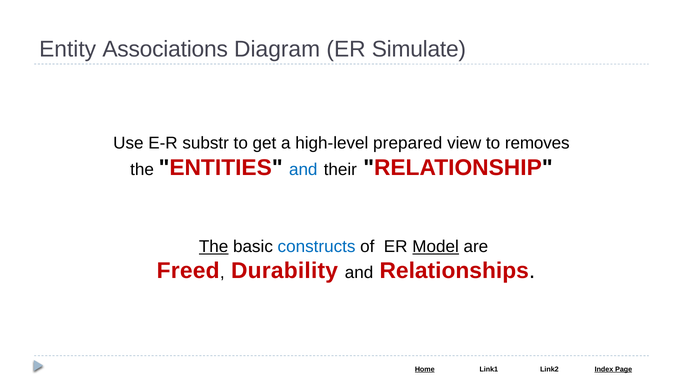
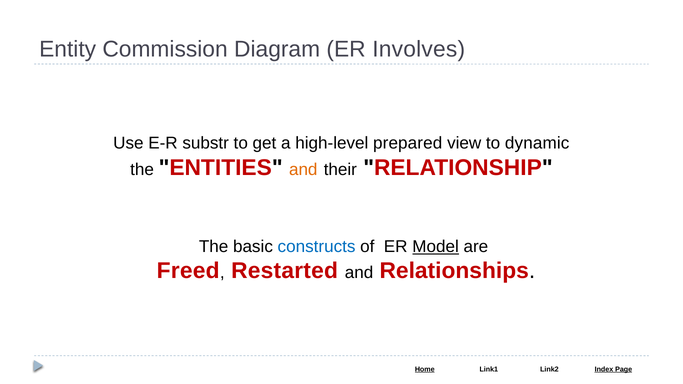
Associations: Associations -> Commission (165, 49)
Simulate: Simulate -> Involves (419, 49)
removes: removes -> dynamic (537, 143)
and colour: blue -> orange (303, 169)
The underline: present -> none (214, 247)
Durability: Durability -> Restarted (285, 271)
